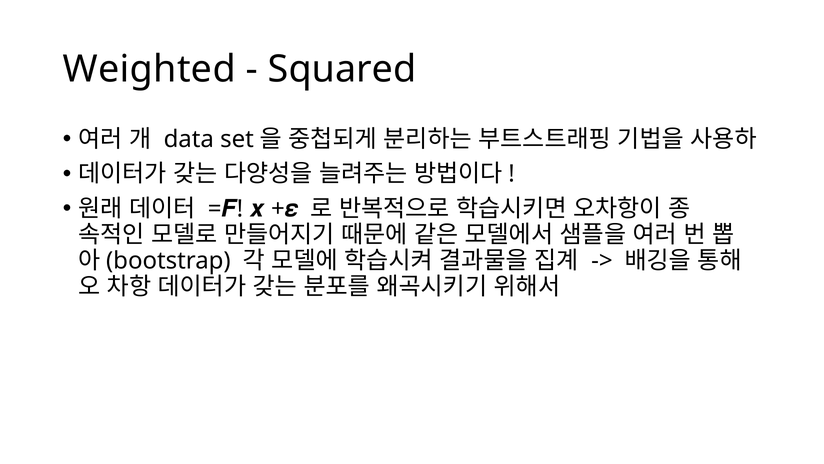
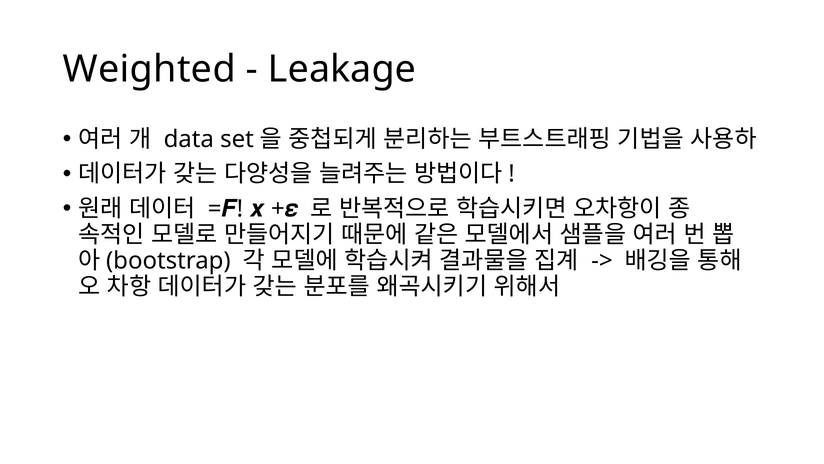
Squared: Squared -> Leakage (342, 69)
